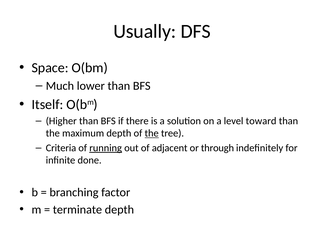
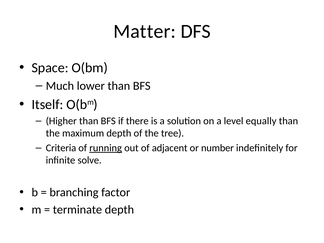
Usually: Usually -> Matter (145, 31)
toward: toward -> equally (261, 121)
the underline: present -> none (152, 133)
through: through -> number (217, 148)
done: done -> solve (90, 160)
